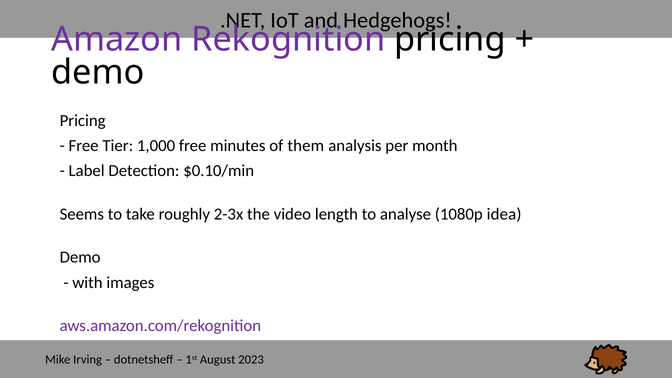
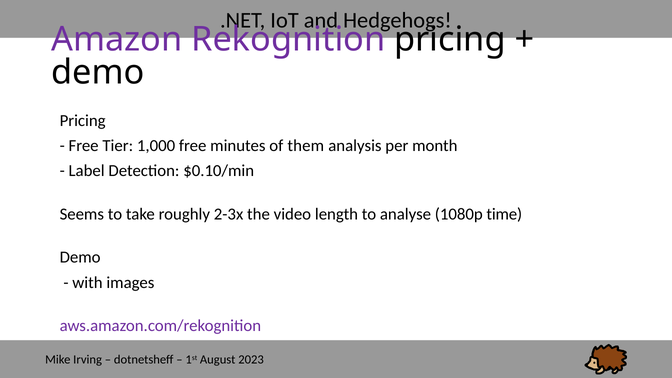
idea: idea -> time (504, 214)
